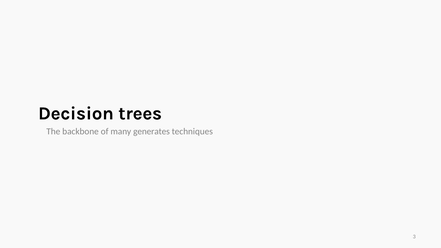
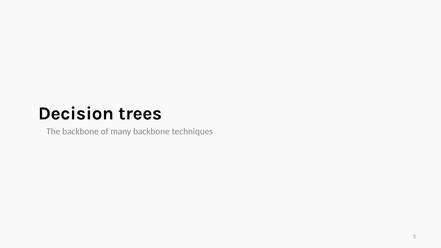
many generates: generates -> backbone (151, 131)
